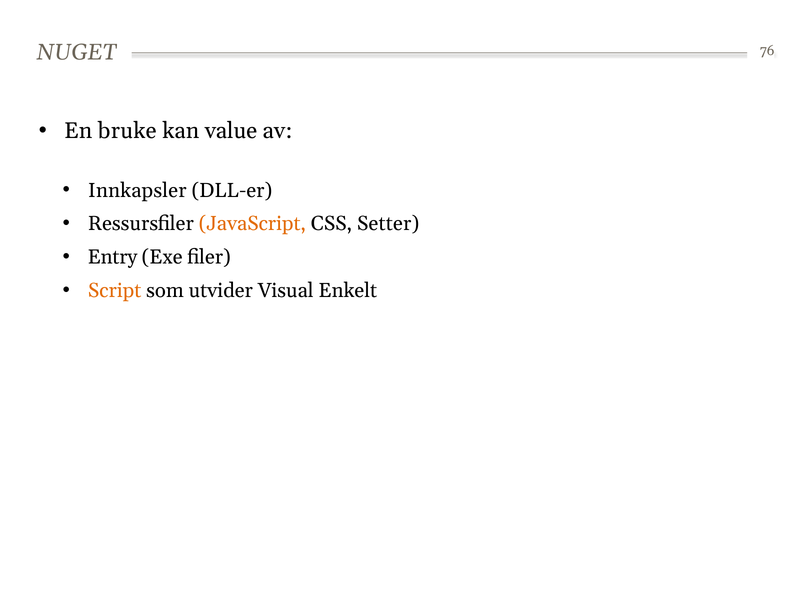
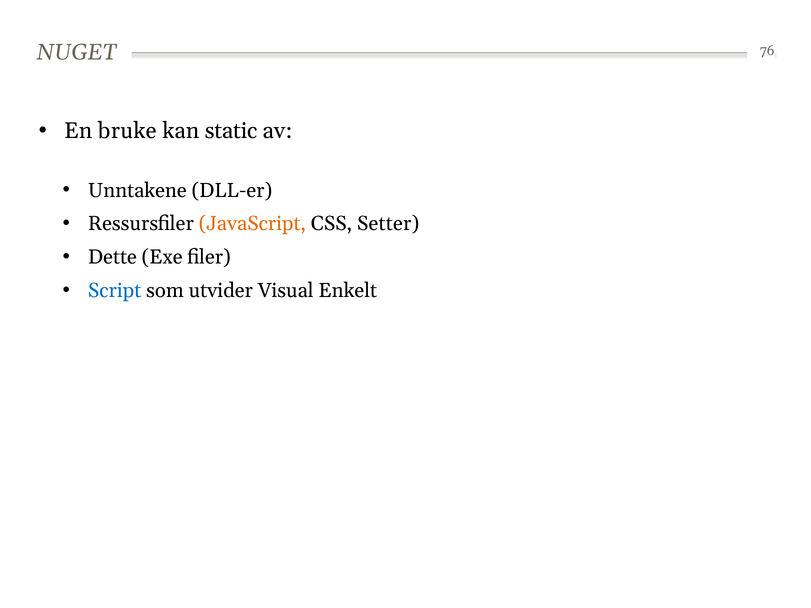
value: value -> static (231, 131)
Innkapsler: Innkapsler -> Unntakene (137, 190)
Entry: Entry -> Dette (112, 257)
Script colour: orange -> blue (115, 291)
